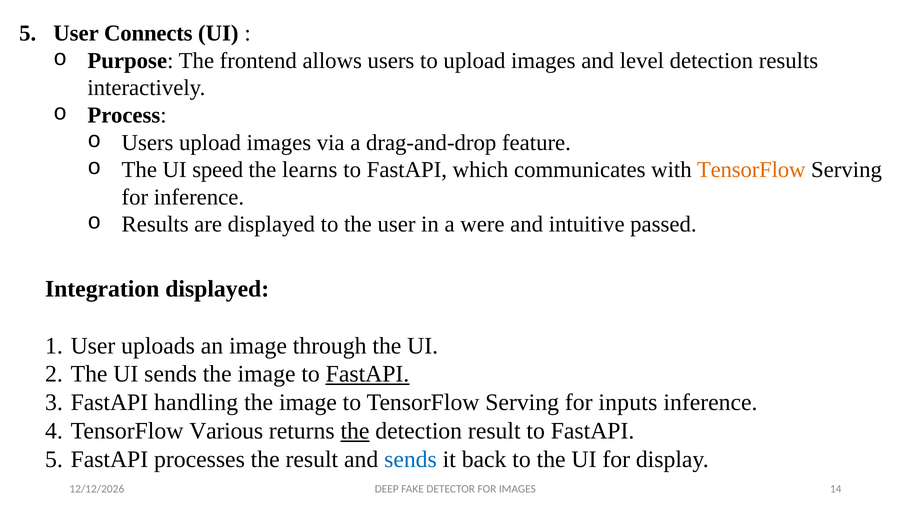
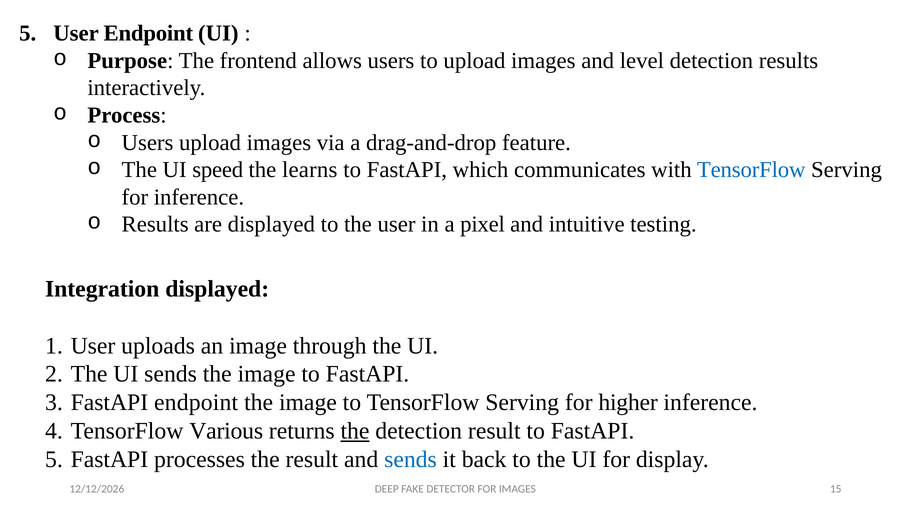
User Connects: Connects -> Endpoint (148, 33)
TensorFlow colour: orange -> blue (751, 170)
were: were -> pixel (483, 225)
passed: passed -> testing (663, 225)
FastAPI underline: present -> none (368, 374)
FastAPI handling: handling -> endpoint (196, 403)
inputs: inputs -> higher (628, 403)
14: 14 -> 15 (836, 489)
